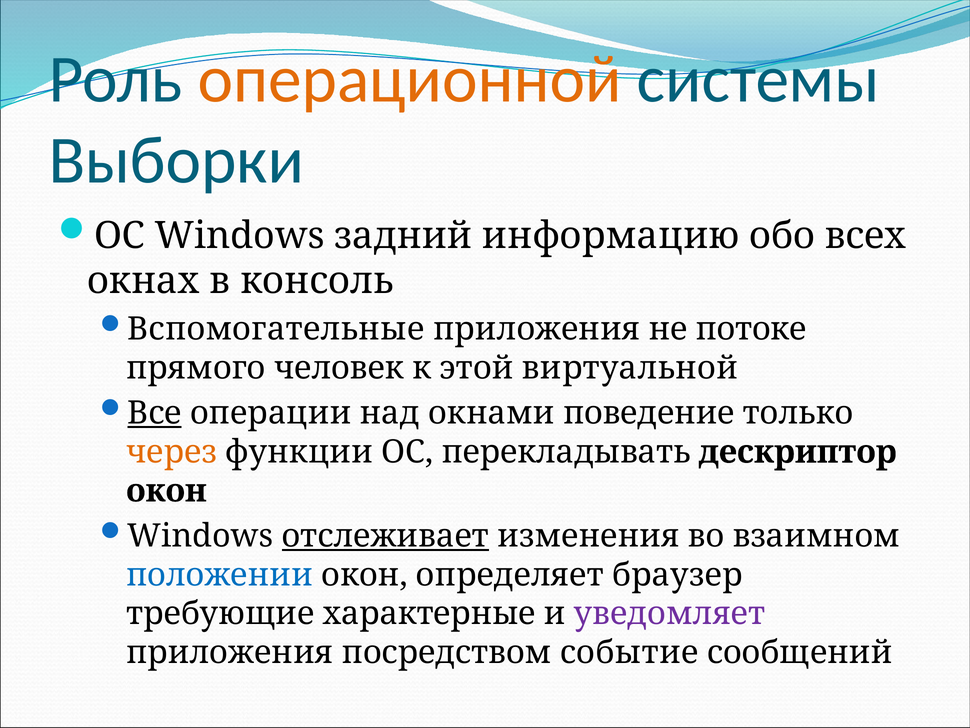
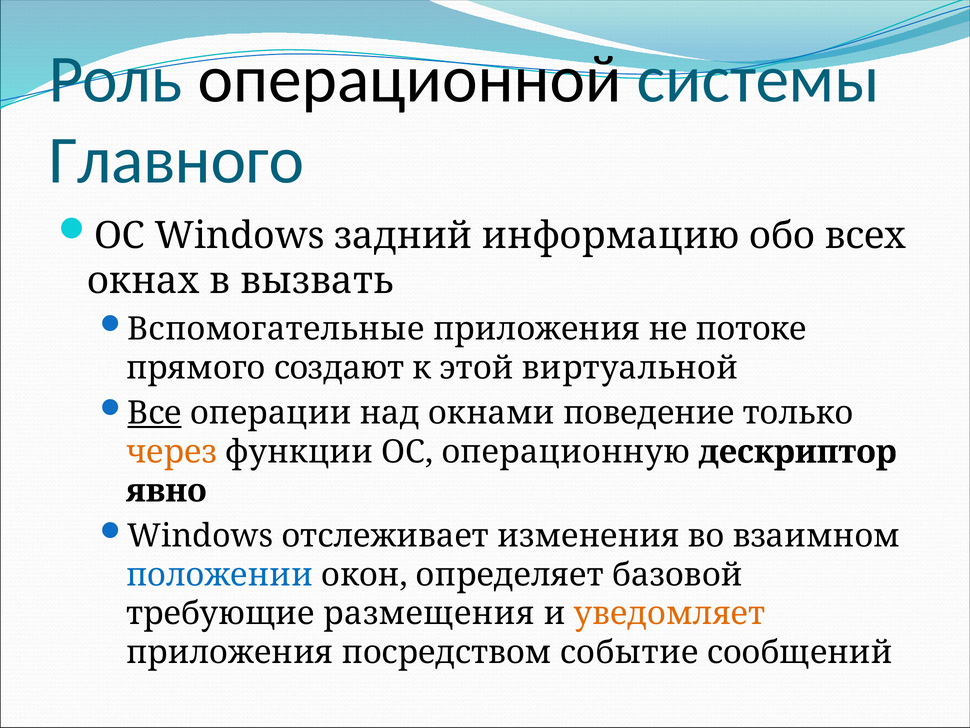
операционной colour: orange -> black (410, 79)
Выборки: Выборки -> Главного (176, 160)
консоль: консоль -> вызвать (317, 281)
человек: человек -> создают (339, 368)
перекладывать: перекладывать -> операционную (566, 452)
окон: окон -> явно (166, 490)
отслеживает underline: present -> none (385, 536)
браузер: браузер -> базовой (677, 575)
характерные: характерные -> размещения (429, 613)
уведомляет colour: purple -> orange (670, 613)
